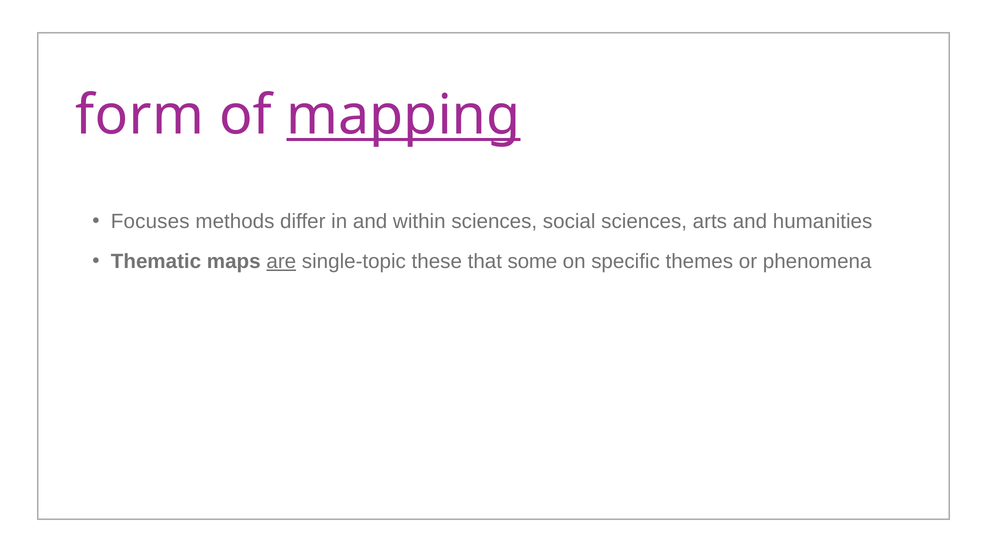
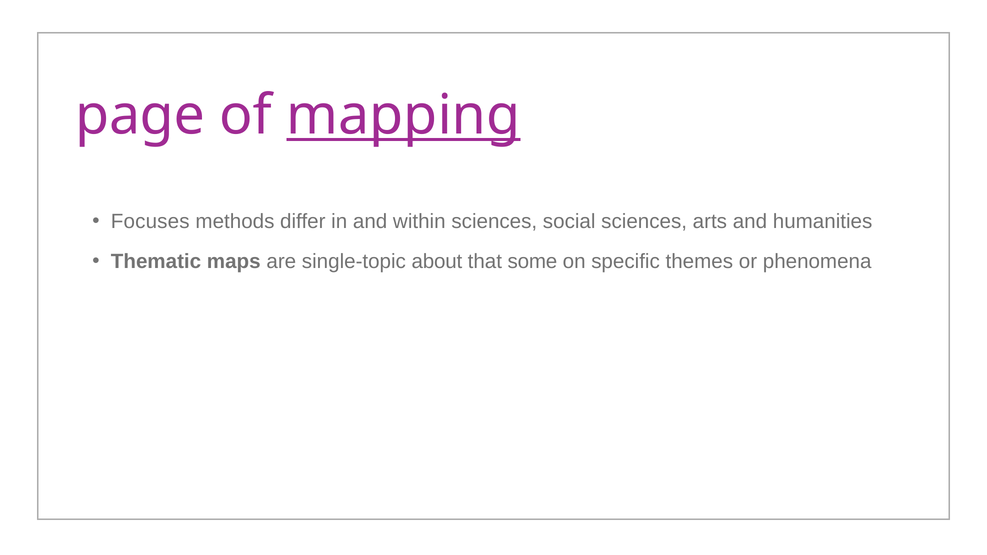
form: form -> page (140, 116)
are underline: present -> none (281, 262)
these: these -> about (437, 262)
